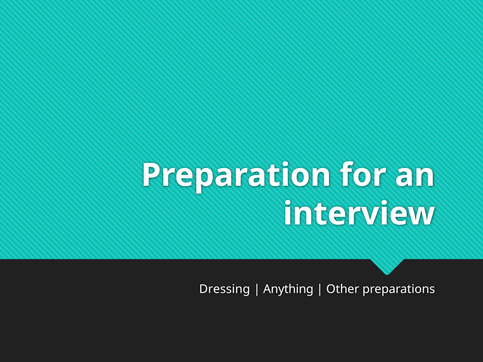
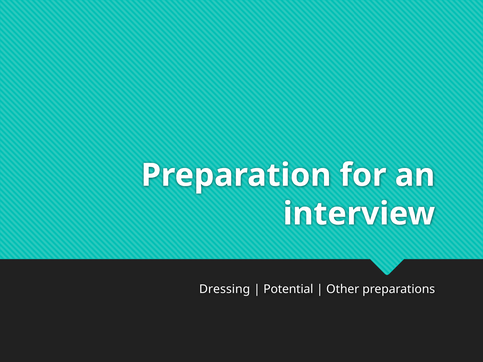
Anything: Anything -> Potential (288, 289)
